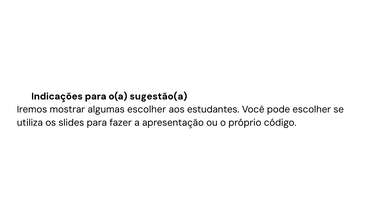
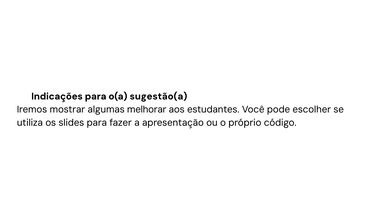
algumas escolher: escolher -> melhorar (147, 109)
